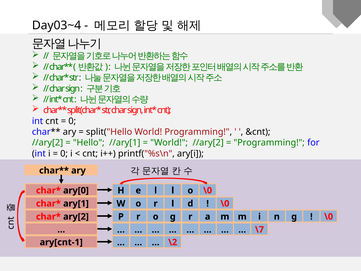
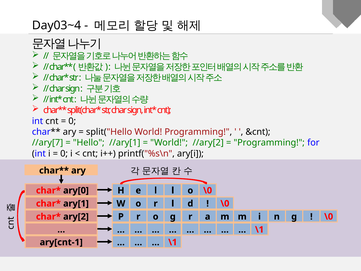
//ary[2: //ary[2 -> //ary[7 (48, 143)
\7: \7 -> \1 (259, 229)
\2: \2 -> \1 (173, 242)
